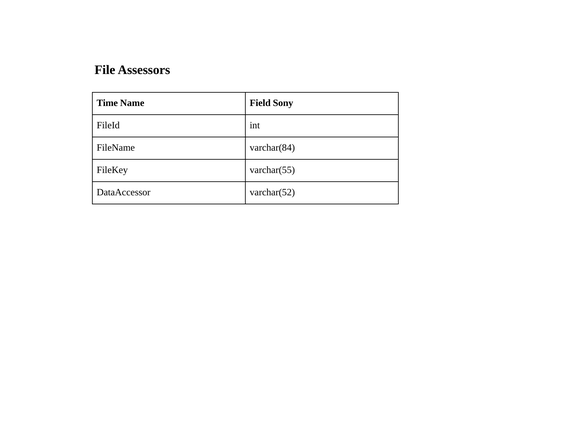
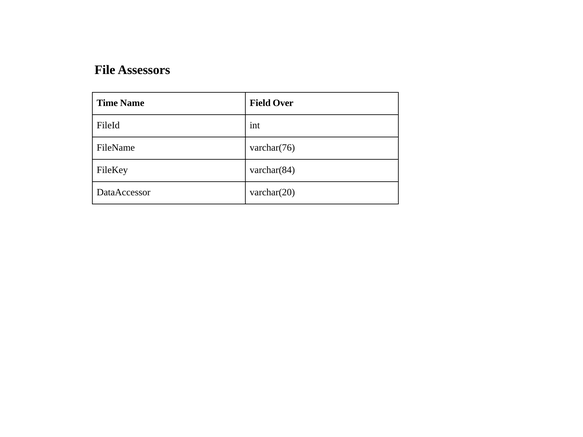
Sony: Sony -> Over (283, 103)
varchar(84: varchar(84 -> varchar(76 (272, 148)
varchar(55: varchar(55 -> varchar(84 (272, 170)
varchar(52: varchar(52 -> varchar(20 (272, 192)
